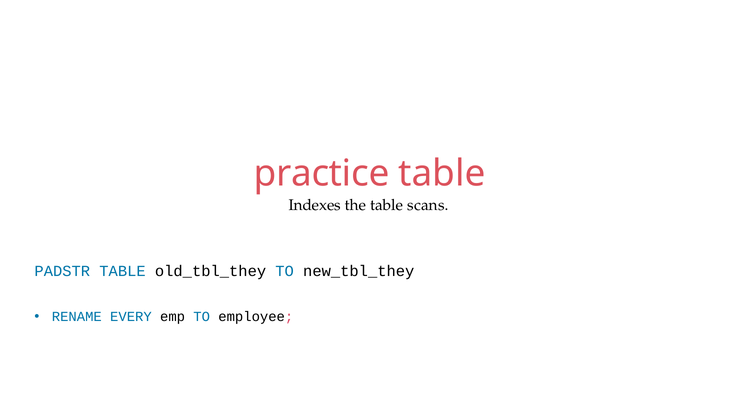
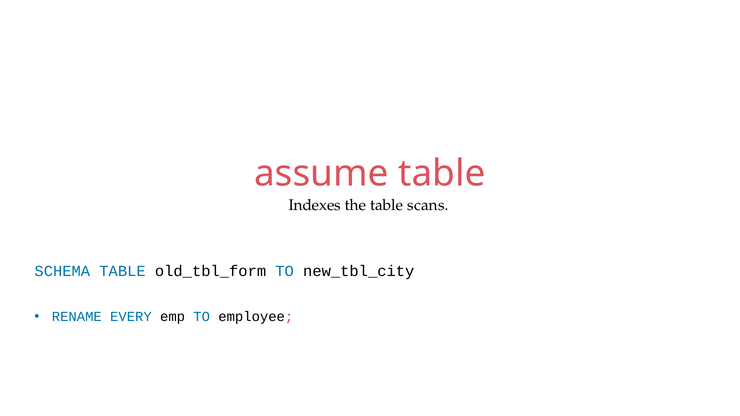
practice: practice -> assume (321, 173)
PADSTR: PADSTR -> SCHEMA (62, 271)
old_tbl_they: old_tbl_they -> old_tbl_form (211, 271)
new_tbl_they: new_tbl_they -> new_tbl_city (359, 271)
